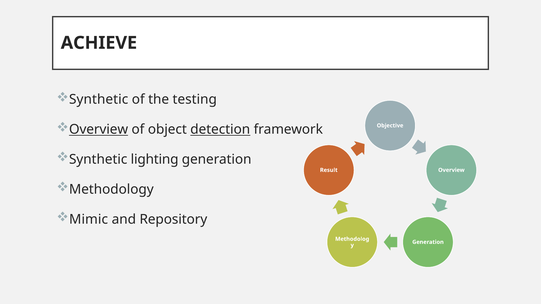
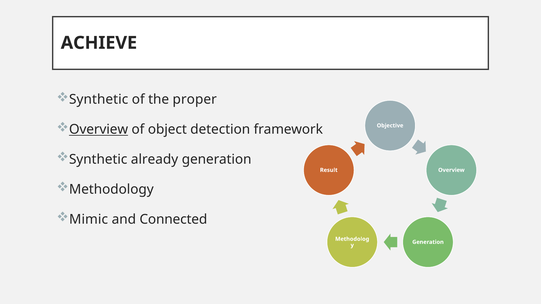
testing: testing -> proper (195, 100)
detection underline: present -> none (220, 130)
lighting: lighting -> already (155, 160)
Repository: Repository -> Connected (173, 220)
